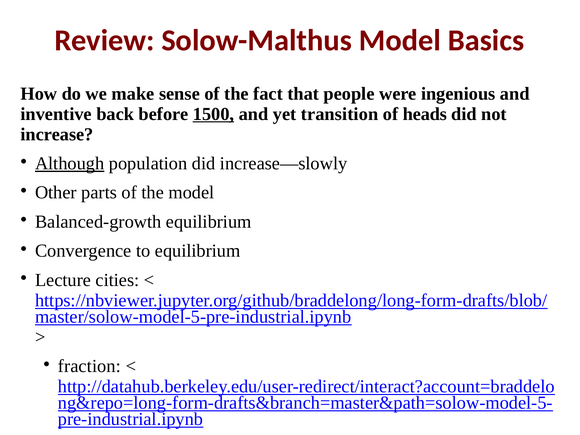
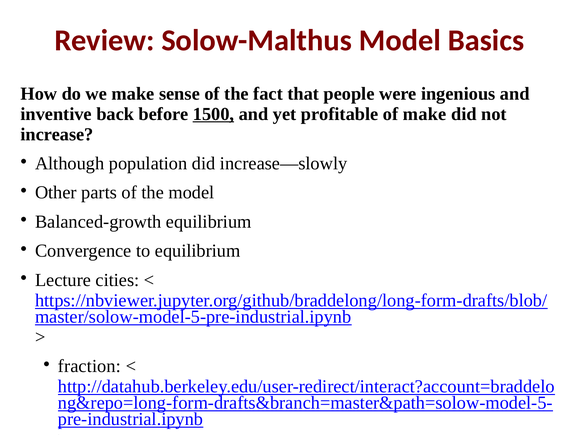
transition: transition -> profitable (340, 114)
of heads: heads -> make (425, 114)
Although underline: present -> none (70, 163)
